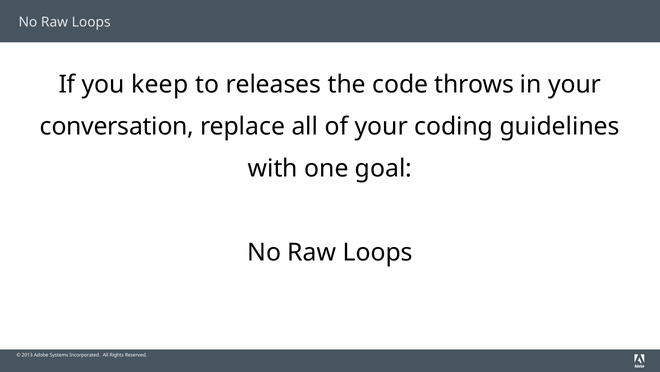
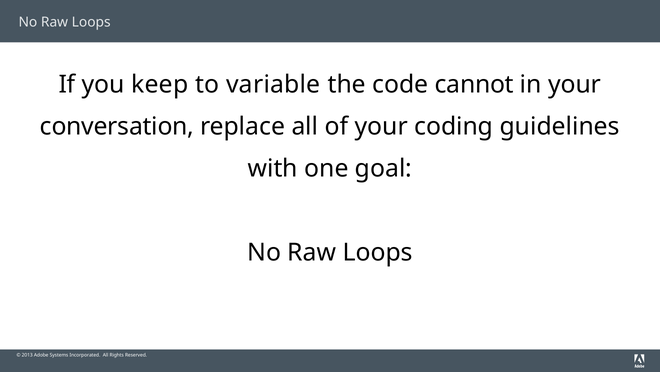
releases: releases -> variable (273, 85)
throws: throws -> cannot (474, 85)
